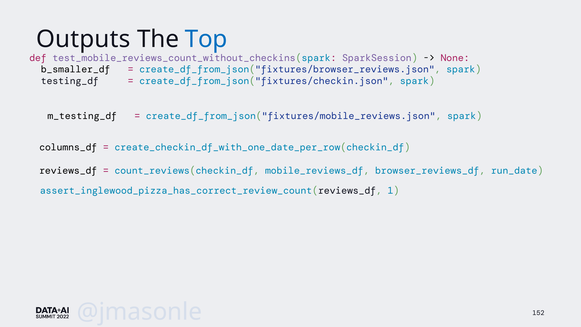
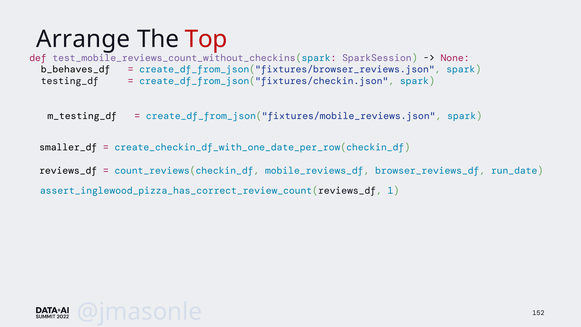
Outputs: Outputs -> Arrange (83, 39)
Top colour: blue -> red (206, 39)
b_smaller_df: b_smaller_df -> b_behaves_df (76, 69)
columns_df: columns_df -> smaller_df (68, 147)
